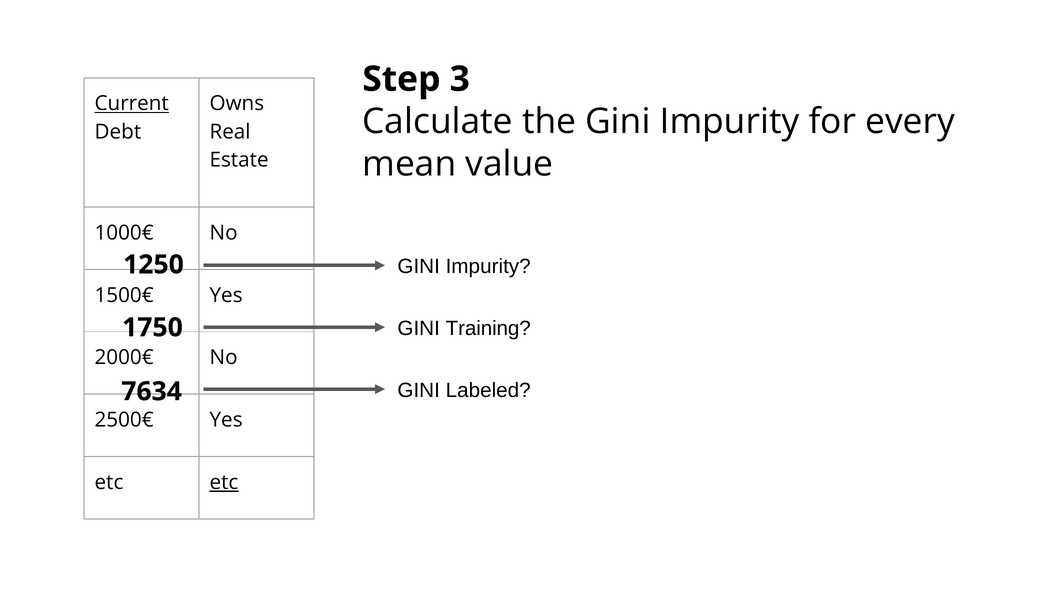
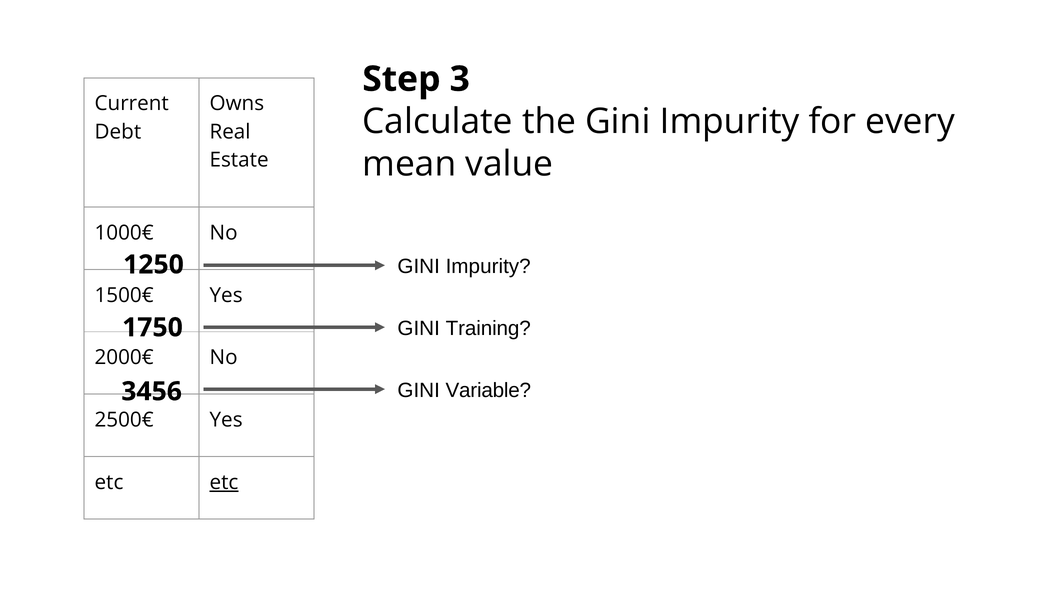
Current underline: present -> none (132, 104)
7634: 7634 -> 3456 (152, 392)
Labeled: Labeled -> Variable (488, 391)
